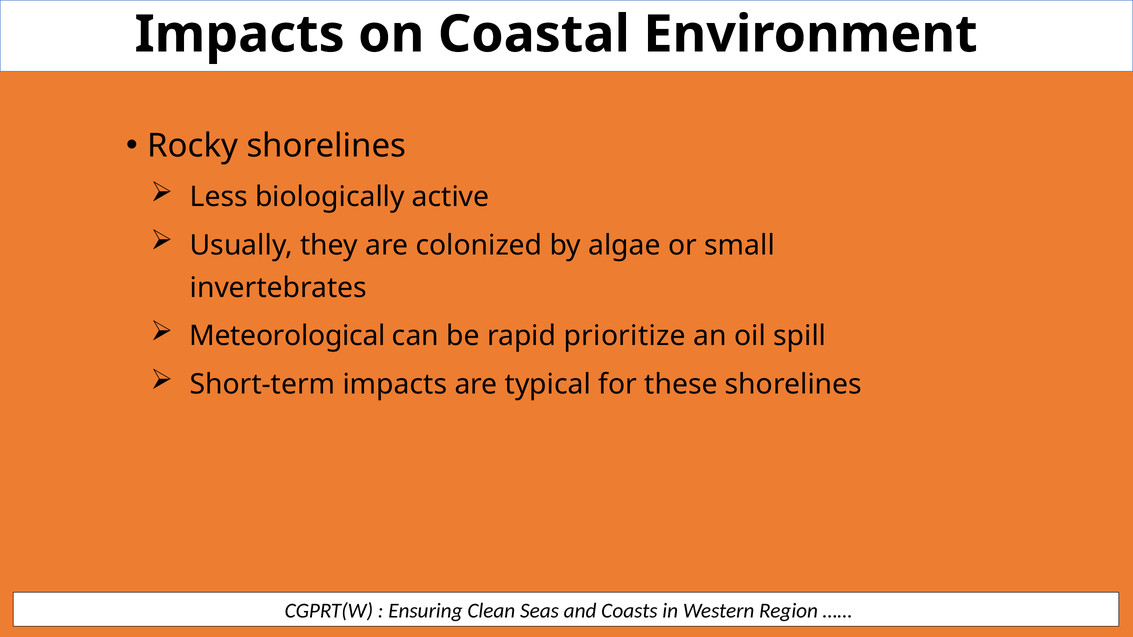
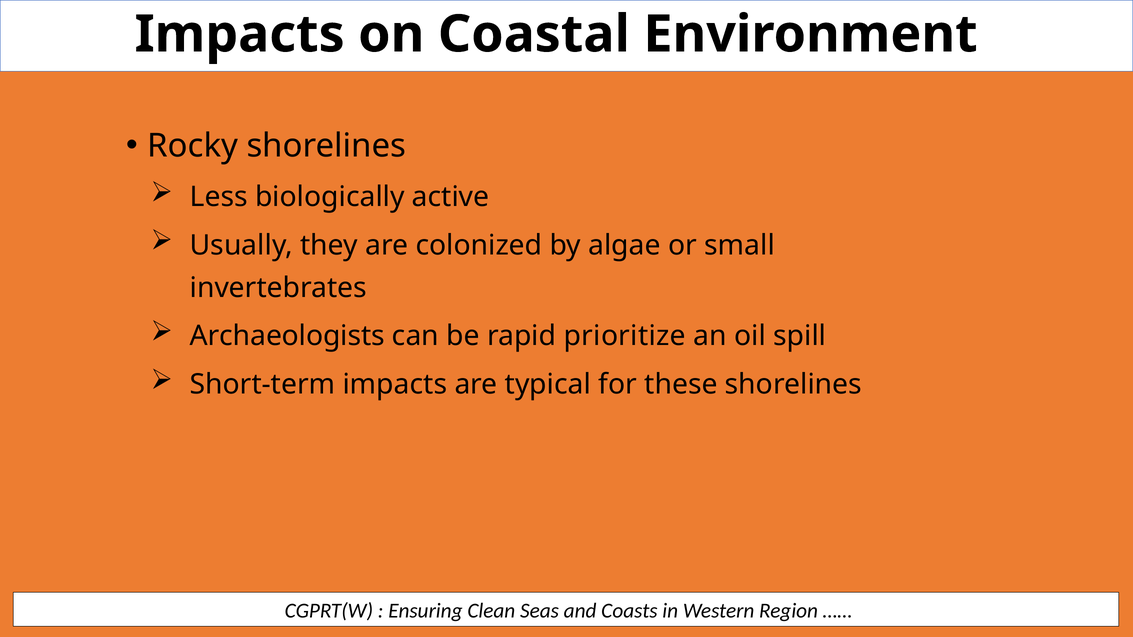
Meteorological: Meteorological -> Archaeologists (287, 336)
